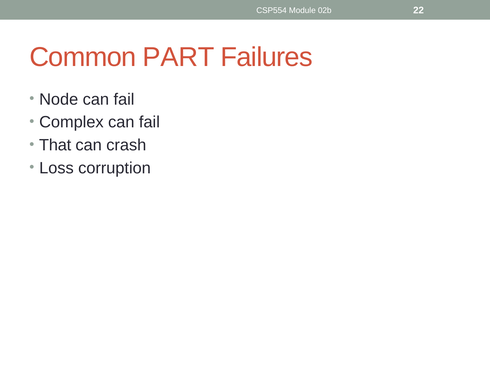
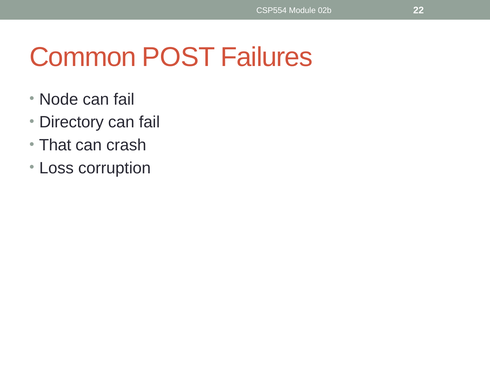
PART: PART -> POST (179, 57)
Complex: Complex -> Directory (71, 122)
